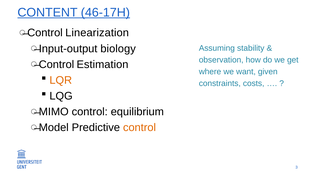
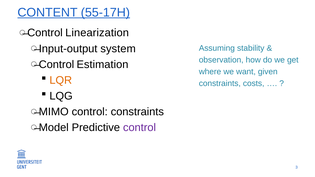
46-17H: 46-17H -> 55-17H (105, 12)
biology: biology -> system (118, 49)
control equilibrium: equilibrium -> constraints (137, 112)
control colour: orange -> purple (139, 128)
